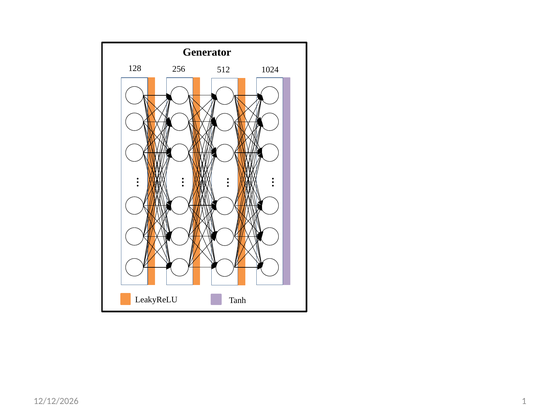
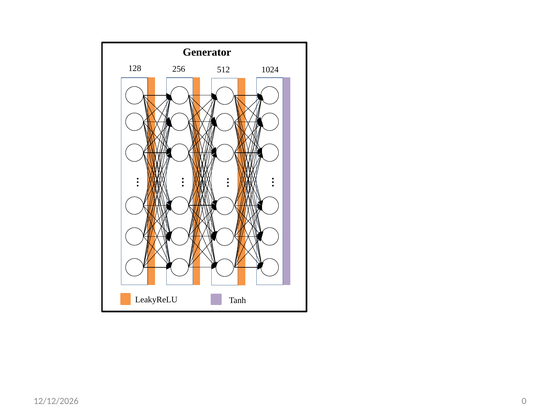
1: 1 -> 0 (524, 401)
